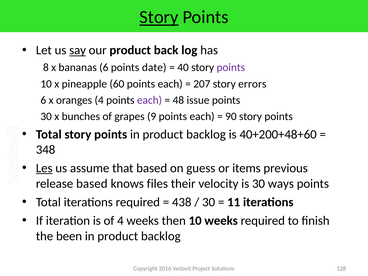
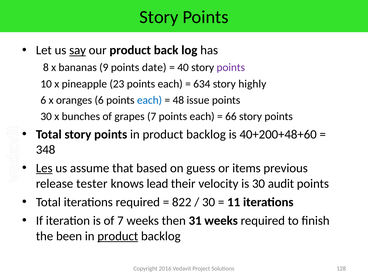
Story underline: present -> none (159, 17)
bananas 6: 6 -> 9 (104, 67)
60: 60 -> 23 (117, 84)
207: 207 -> 634 (202, 84)
errors: errors -> highly (252, 84)
oranges 4: 4 -> 6 (99, 100)
each colour: purple -> blue (150, 100)
grapes 9: 9 -> 7 (152, 117)
90: 90 -> 66 (231, 117)
release based: based -> tester (92, 184)
files: files -> lead (157, 184)
ways: ways -> audit (281, 184)
438: 438 -> 822 (182, 202)
of 4: 4 -> 7 (120, 221)
then 10: 10 -> 31 (195, 221)
product underline: none -> present (118, 236)
